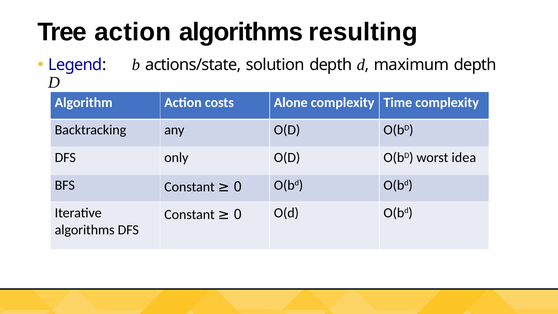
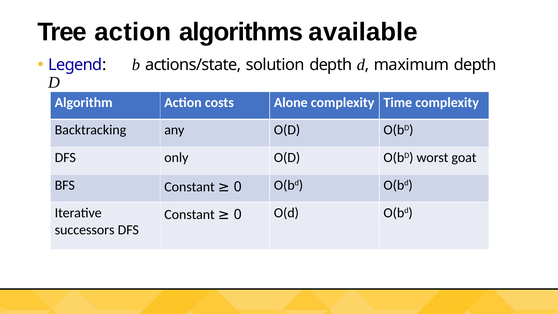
resulting: resulting -> available (363, 32)
idea: idea -> goat (464, 158)
algorithms: algorithms -> successors (85, 230)
